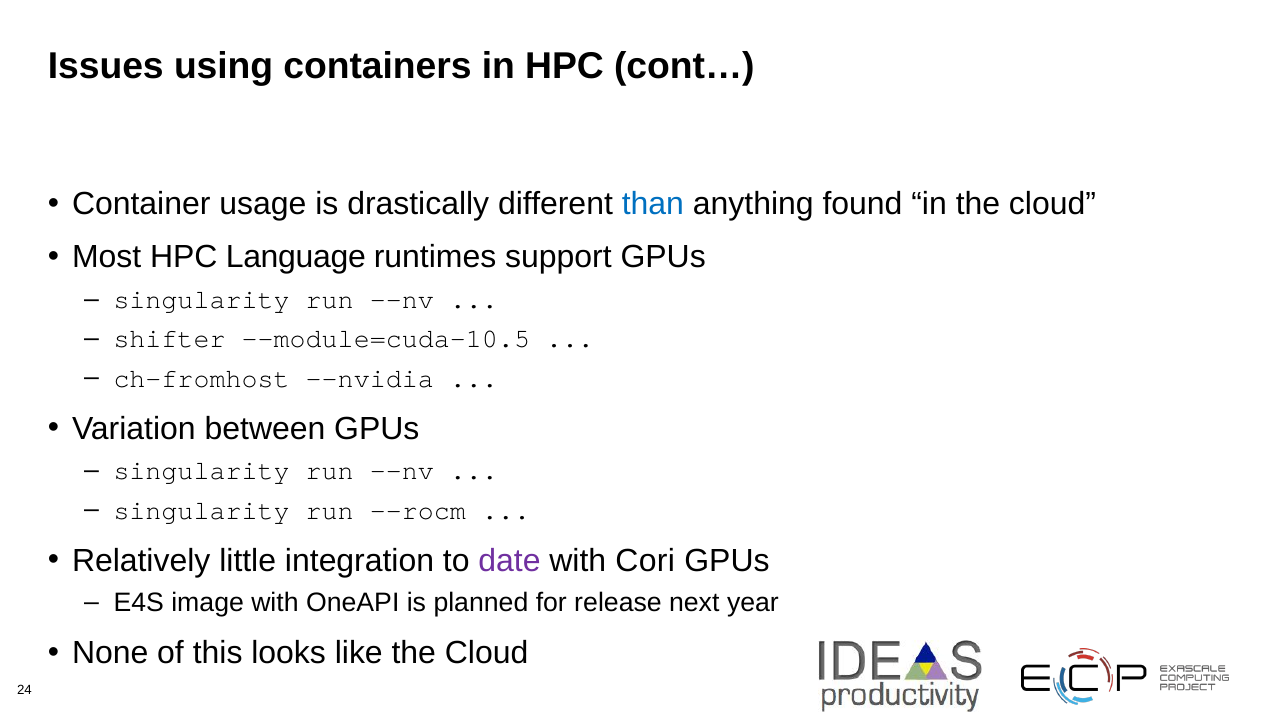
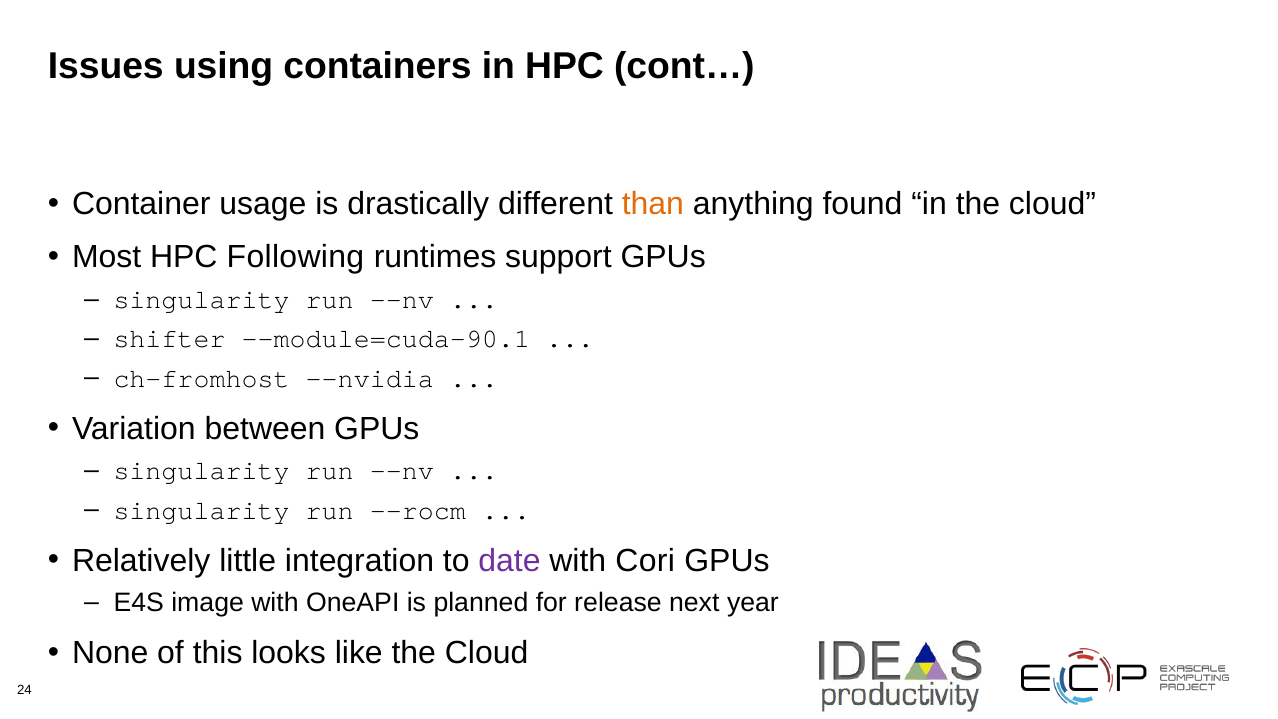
than colour: blue -> orange (653, 204)
Language: Language -> Following (295, 257)
--module=cuda-10.5: --module=cuda-10.5 -> --module=cuda-90.1 (386, 339)
